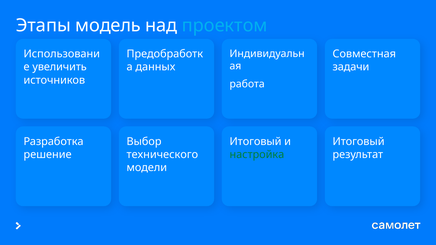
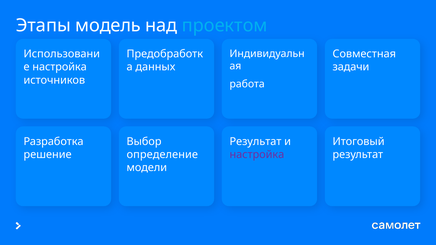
увеличить: увеличить -> настройка (60, 67)
Итоговый: Итоговый -> Результат (255, 142)
технического: технического -> определение (162, 155)
настройка colour: green -> purple (257, 155)
